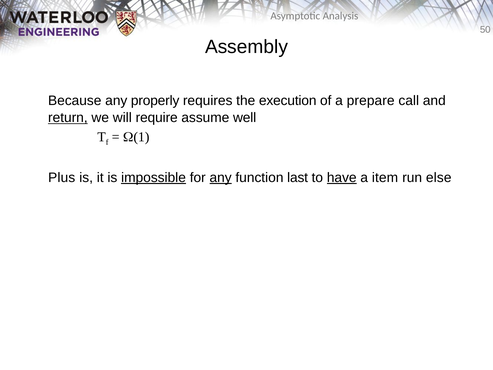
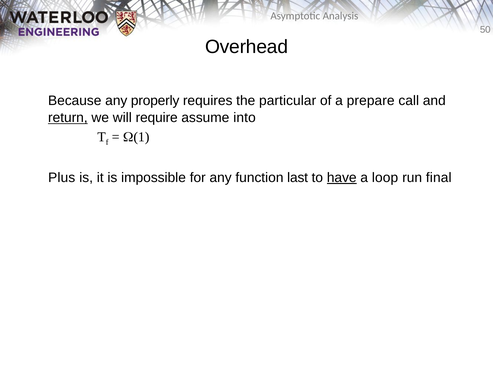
Assembly: Assembly -> Overhead (247, 47)
execution: execution -> particular (288, 101)
well: well -> into (245, 118)
impossible underline: present -> none (154, 177)
any underline: present -> none (221, 177)
item: item -> loop (385, 177)
else: else -> final (439, 177)
